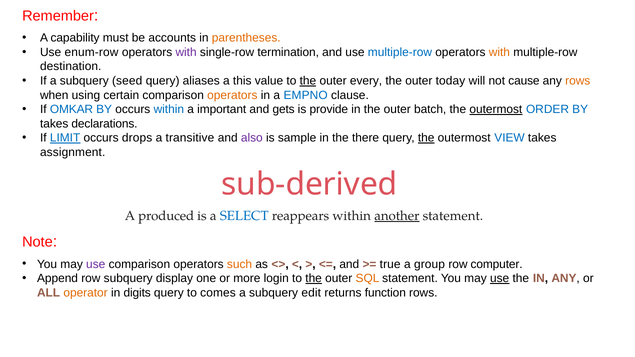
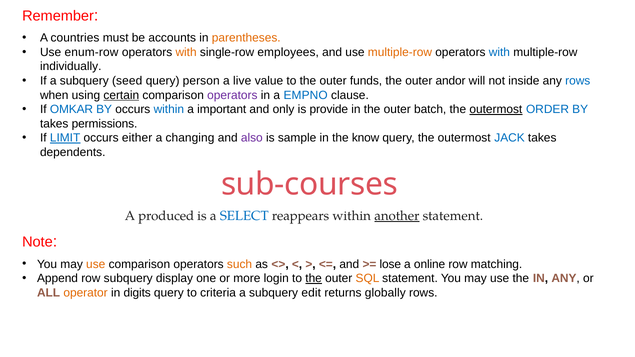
capability: capability -> countries (75, 38)
with colour: purple -> orange (186, 52)
termination: termination -> employees (288, 52)
multiple-row colour: blue -> orange (400, 52)
with colour: orange -> blue (499, 52)
destination: destination -> individually (71, 67)
aliases: aliases -> person (201, 81)
this: this -> live (242, 81)
the underline: present -> none (308, 81)
every: every -> funds (366, 81)
today: today -> andor (451, 81)
cause: cause -> inside (524, 81)
rows colour: orange -> blue (578, 81)
certain underline: none -> present (121, 95)
operators colour: orange -> purple (232, 95)
gets: gets -> only (284, 109)
declarations: declarations -> permissions (105, 124)
drops: drops -> either (137, 138)
transitive: transitive -> changing (190, 138)
there: there -> know (366, 138)
the underline: present -> none (426, 138)
VIEW: VIEW -> JACK (510, 138)
assignment: assignment -> dependents (73, 152)
sub-derived: sub-derived -> sub-courses (309, 184)
use colour: purple -> orange (96, 264)
true: true -> lose (390, 264)
group: group -> online (430, 264)
computer: computer -> matching (497, 264)
use underline: present -> none (500, 279)
comes: comes -> criteria (218, 293)
function: function -> globally (385, 293)
